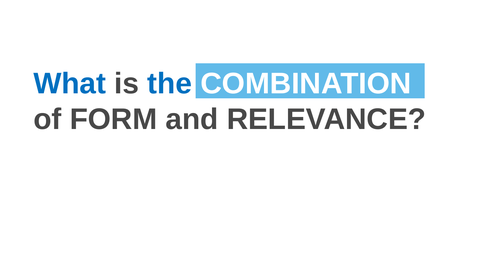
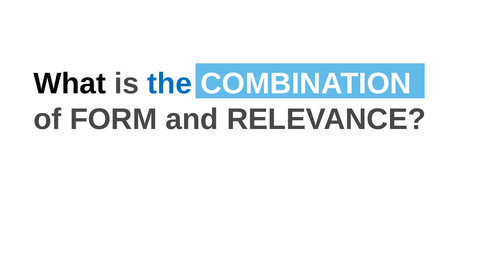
What colour: blue -> black (70, 84)
